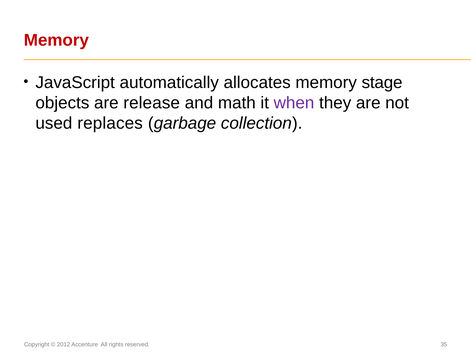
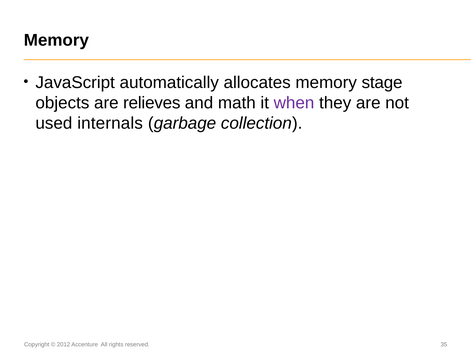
Memory colour: red -> black (56, 40)
release: release -> relieves (152, 103)
replaces: replaces -> internals (110, 123)
